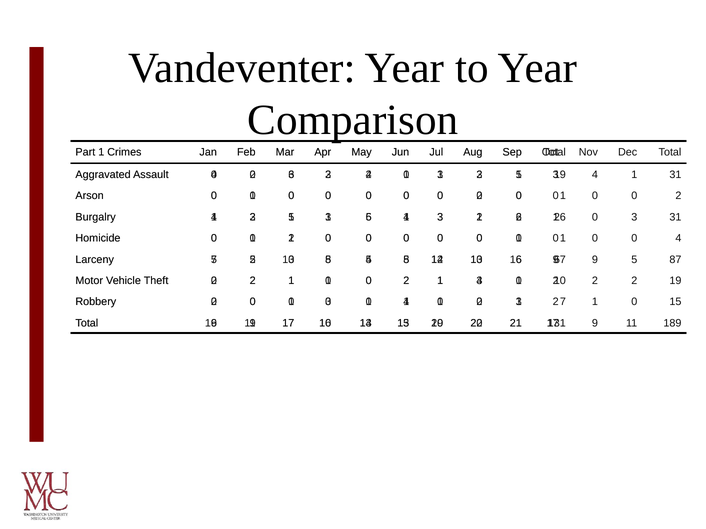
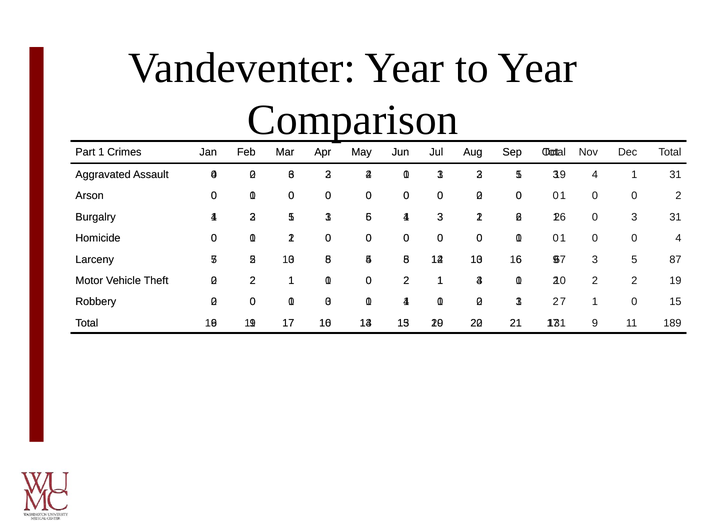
9: 9 -> 3 (595, 260)
